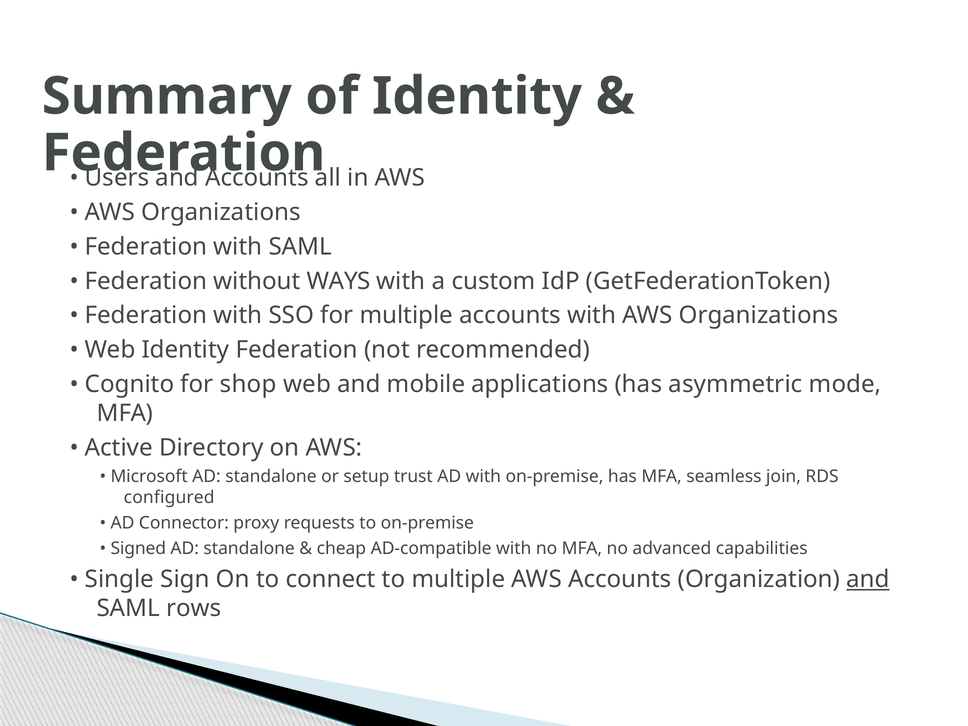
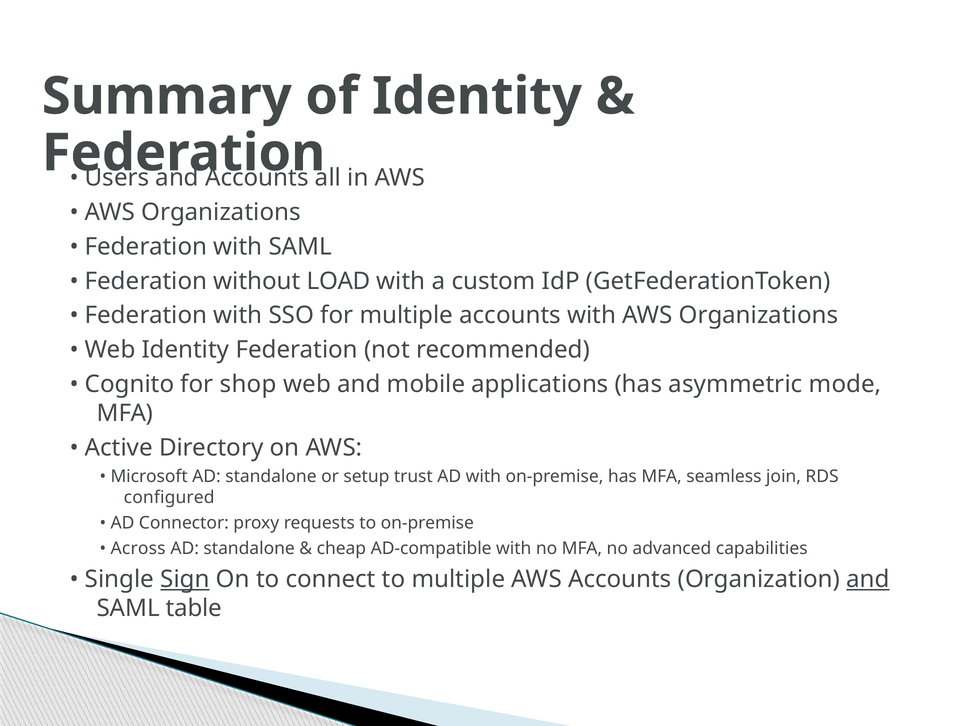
WAYS: WAYS -> LOAD (339, 281)
Signed: Signed -> Across (138, 548)
Sign underline: none -> present (185, 579)
rows: rows -> table (194, 608)
